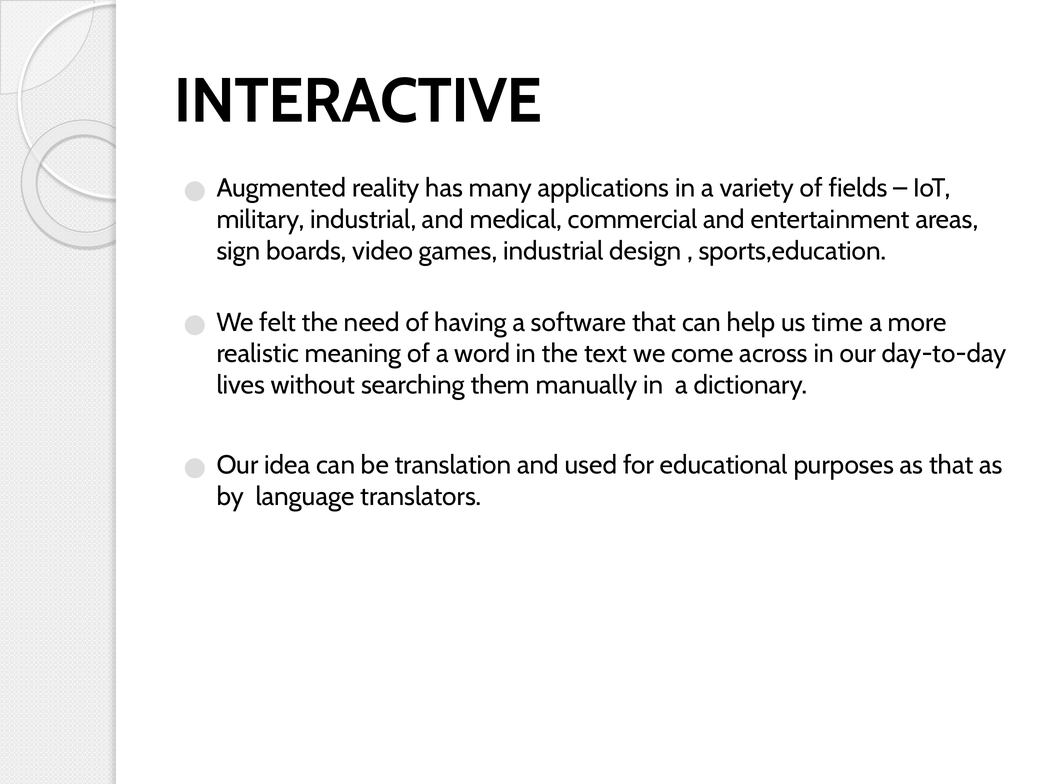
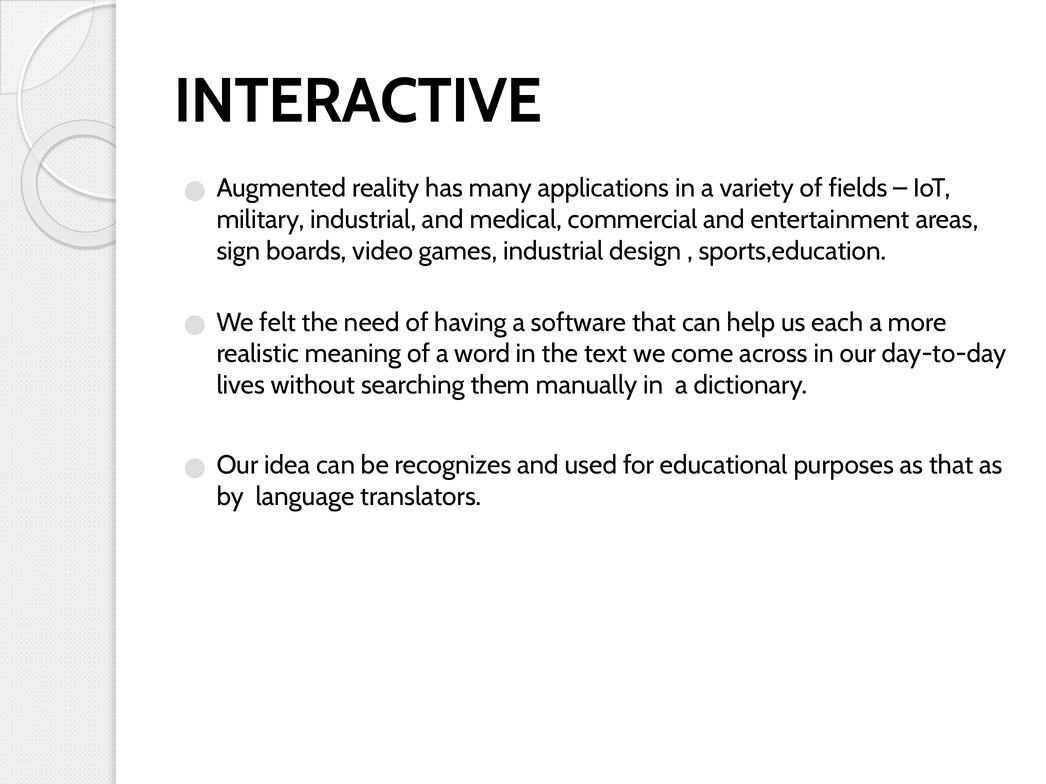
time: time -> each (838, 323)
translation: translation -> recognizes (453, 466)
